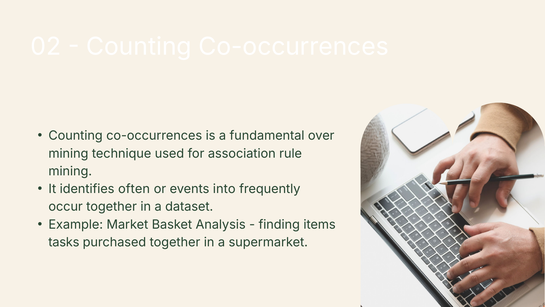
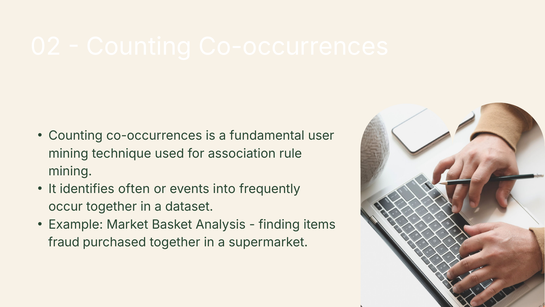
over: over -> user (321, 136)
tasks: tasks -> fraud (64, 242)
